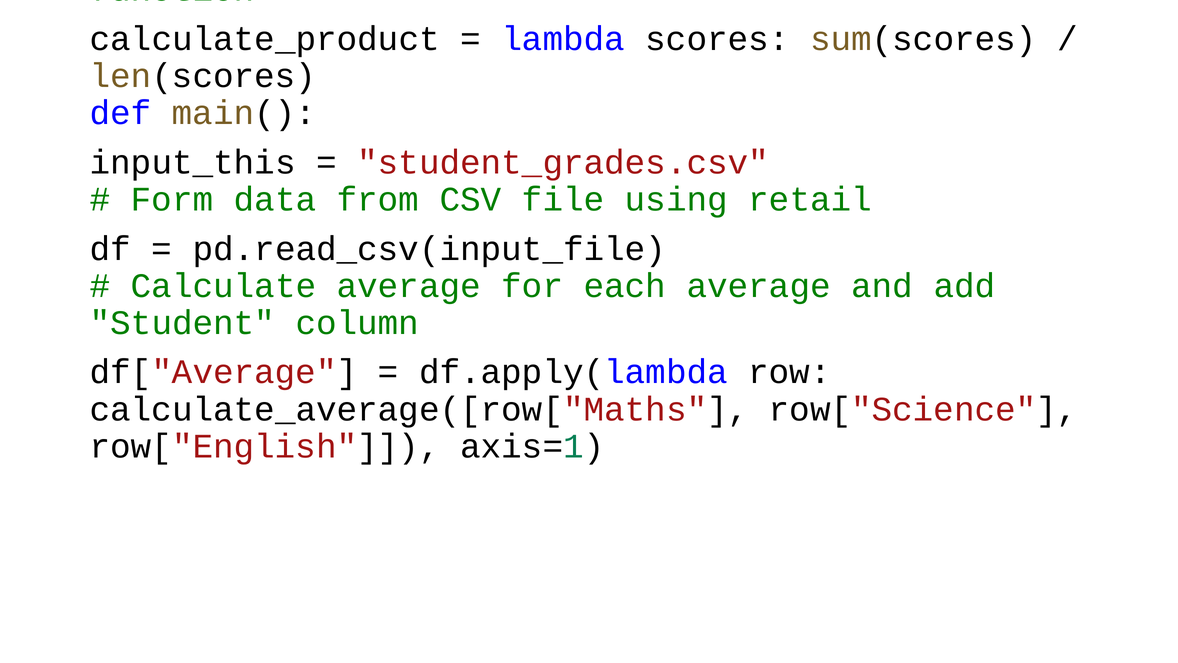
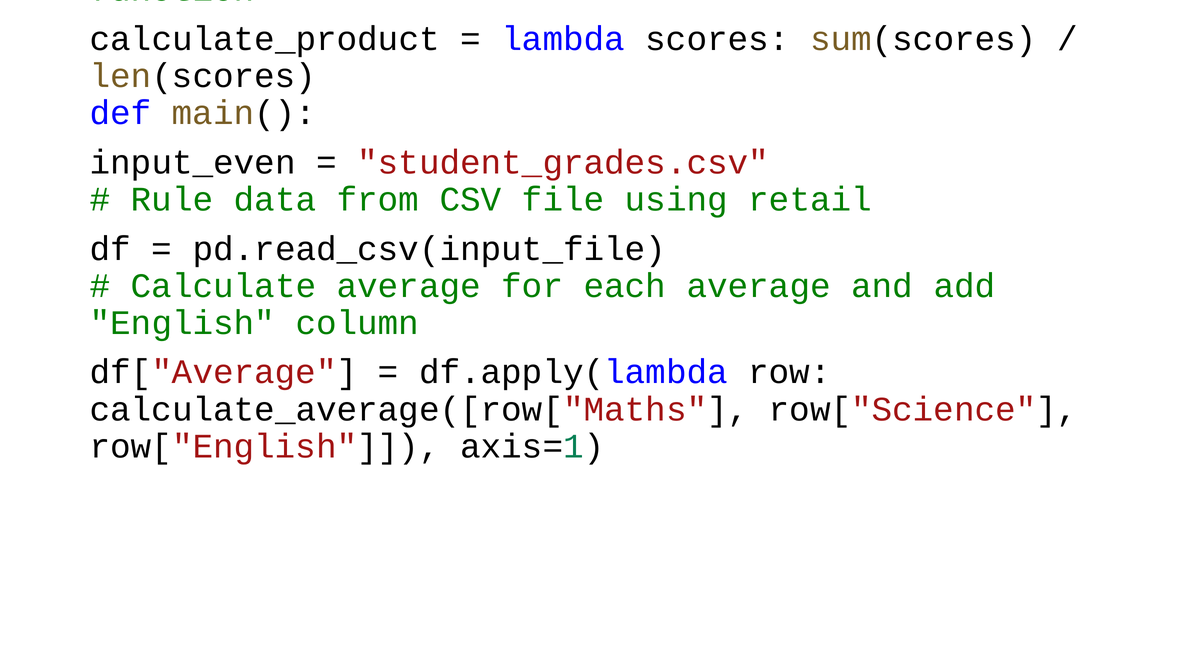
input_this: input_this -> input_even (193, 162)
Form: Form -> Rule (172, 199)
Student: Student -> English (182, 323)
